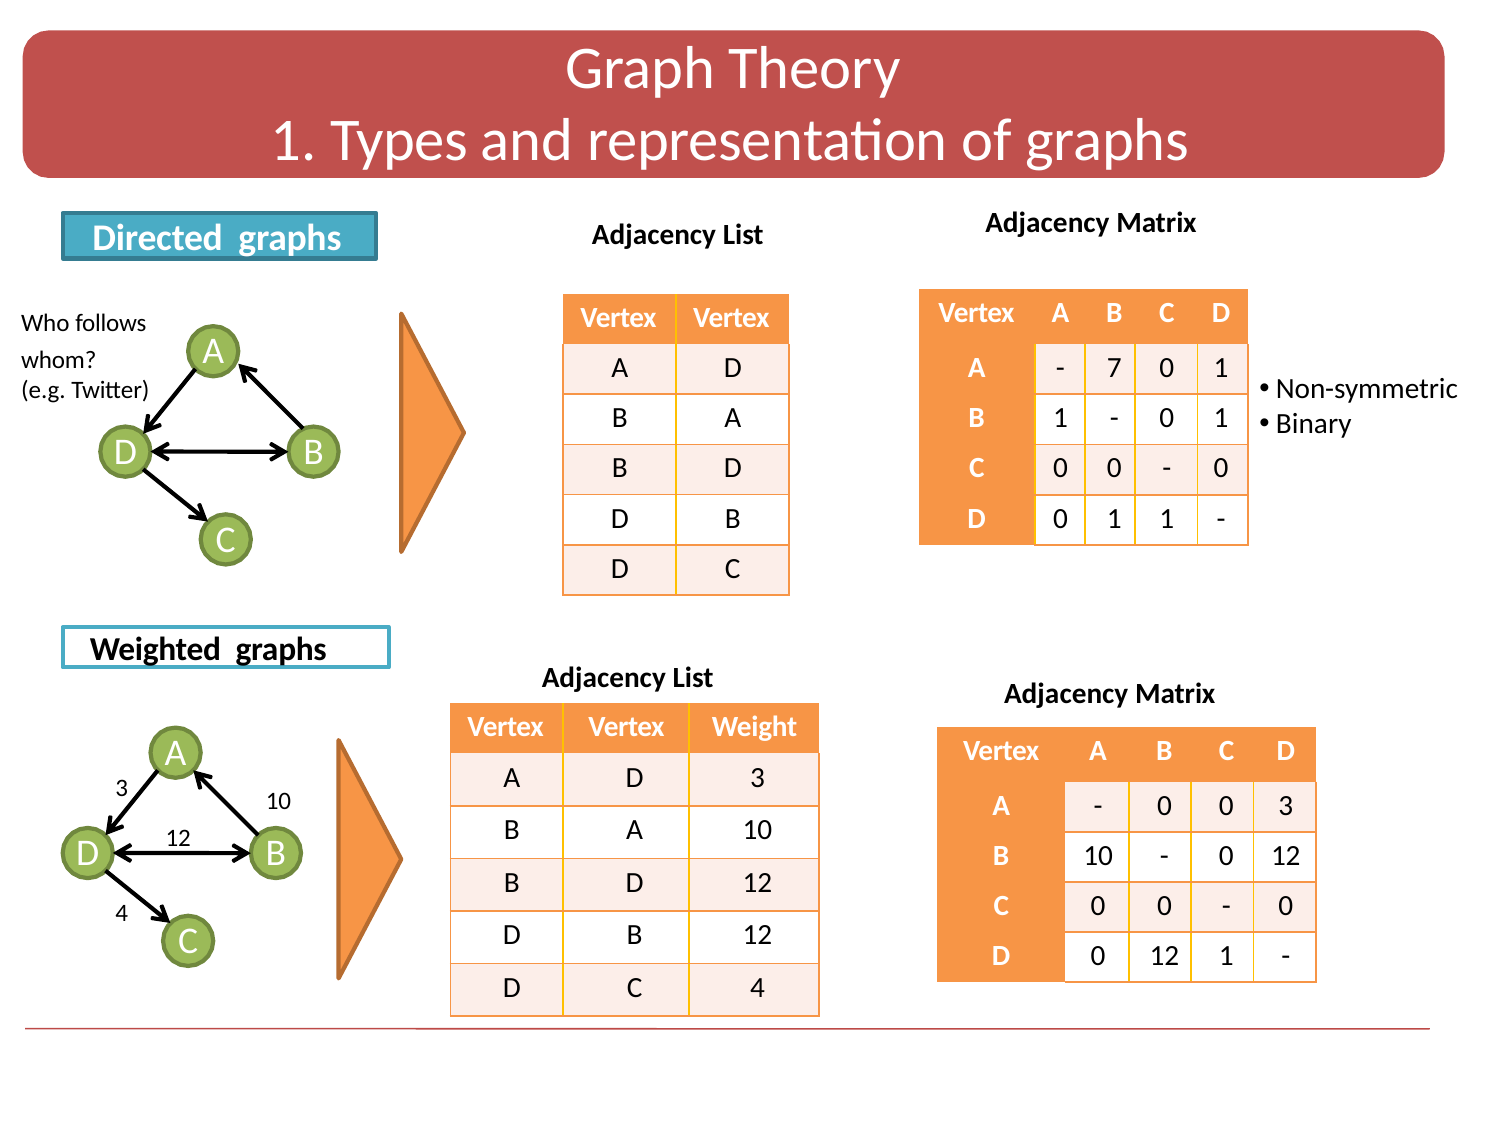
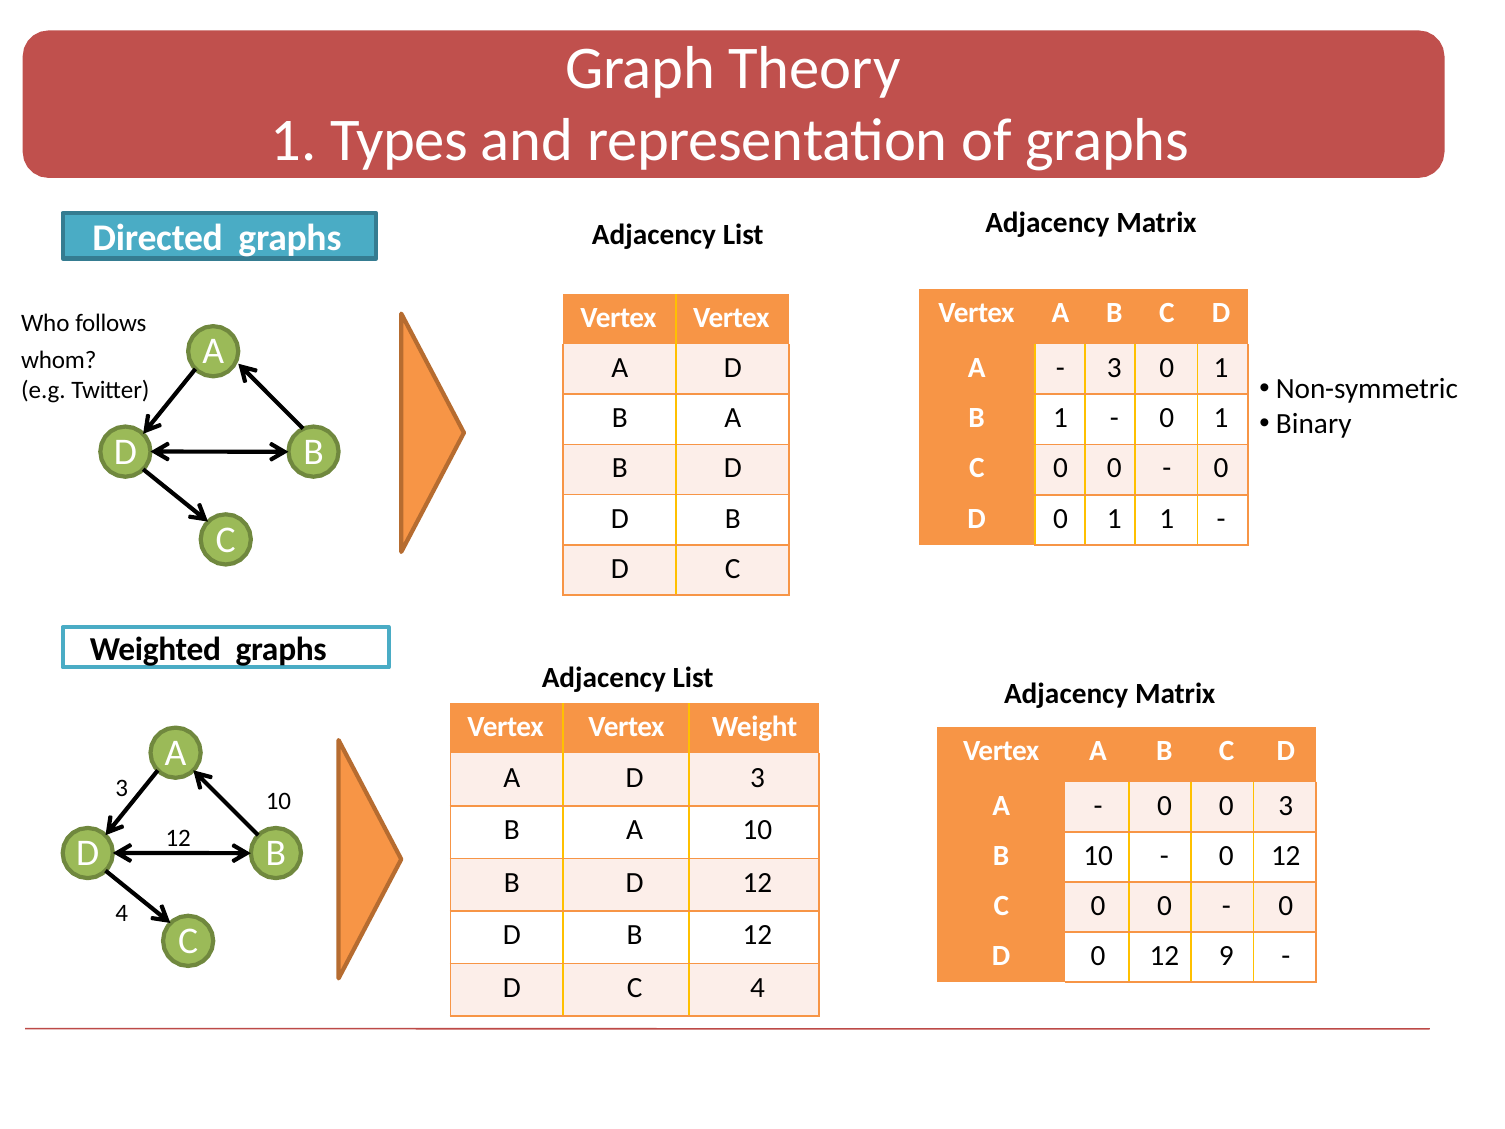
7: 7 -> 3 (1114, 368)
12 1: 1 -> 9 (1226, 956)
